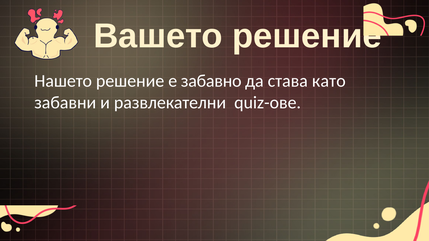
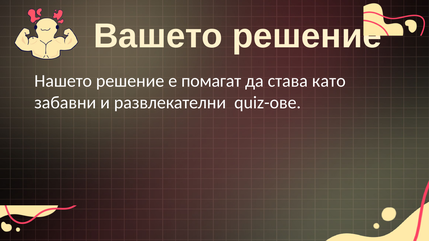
забавно: забавно -> помагат (211, 81)
